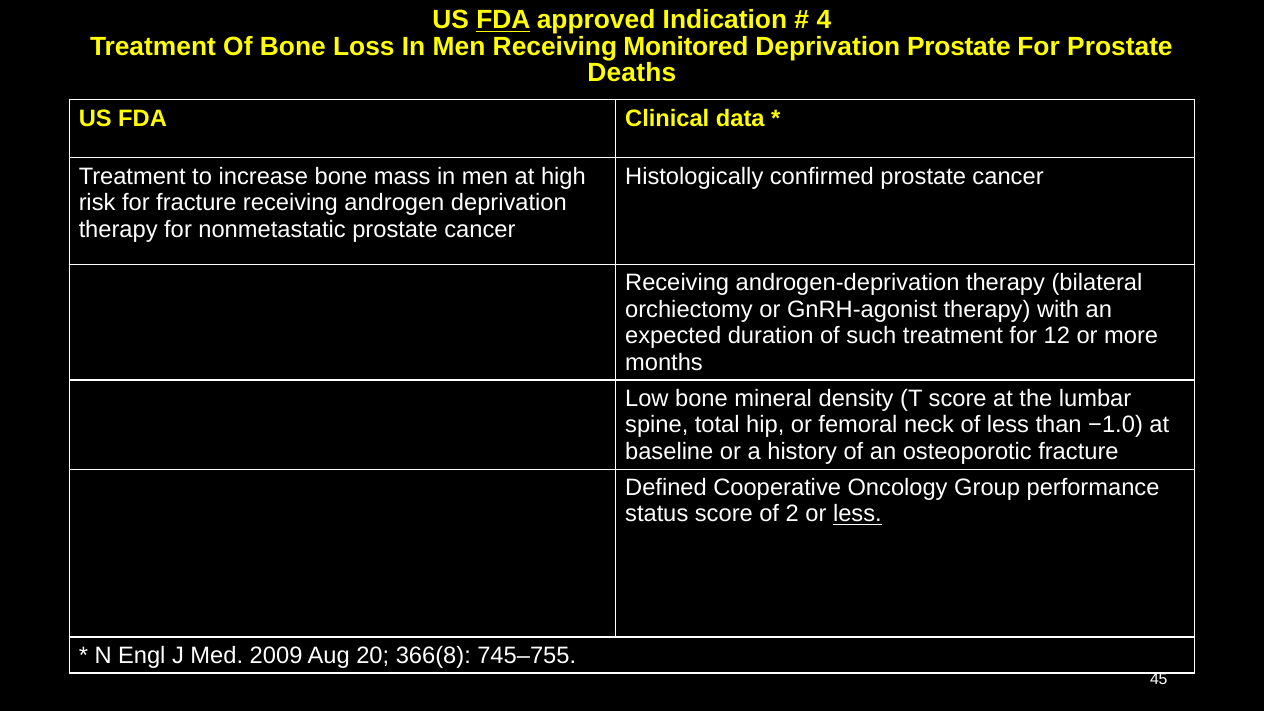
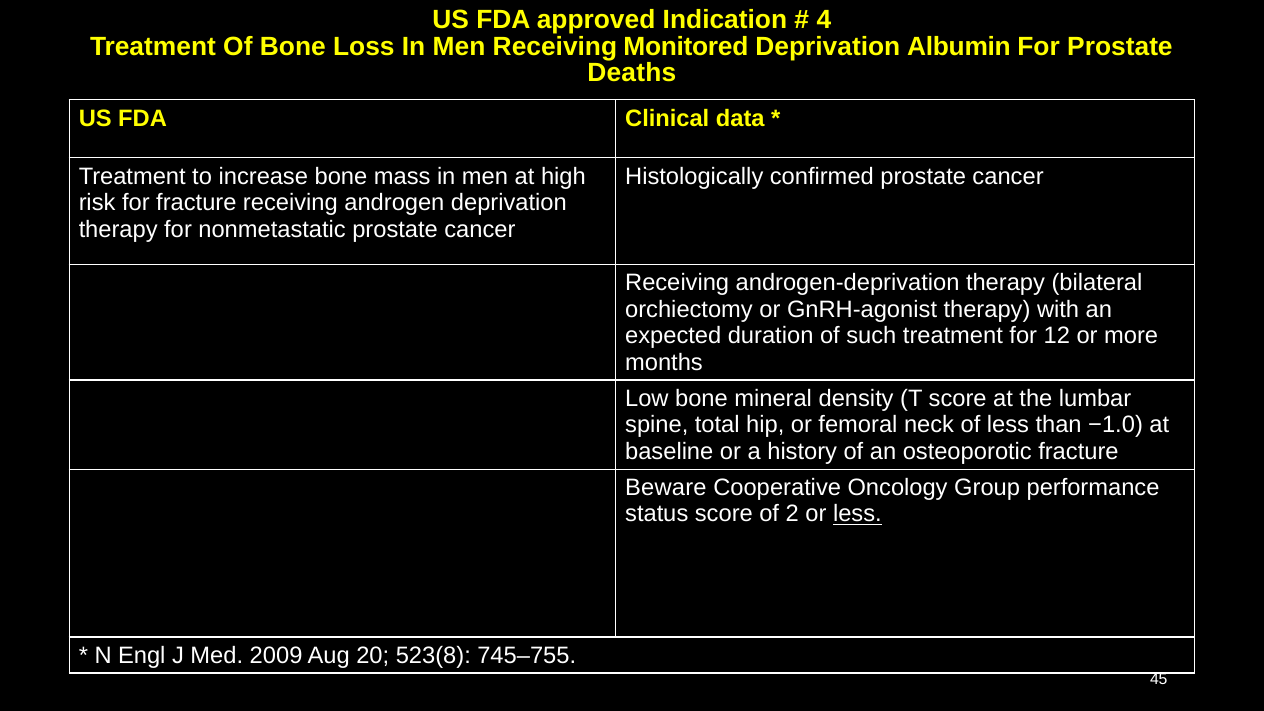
FDA underline: present -> none (503, 20)
Deprivation Prostate: Prostate -> Albumin (959, 46)
Defined: Defined -> Beware (666, 488)
366(8: 366(8 -> 523(8 (433, 655)
